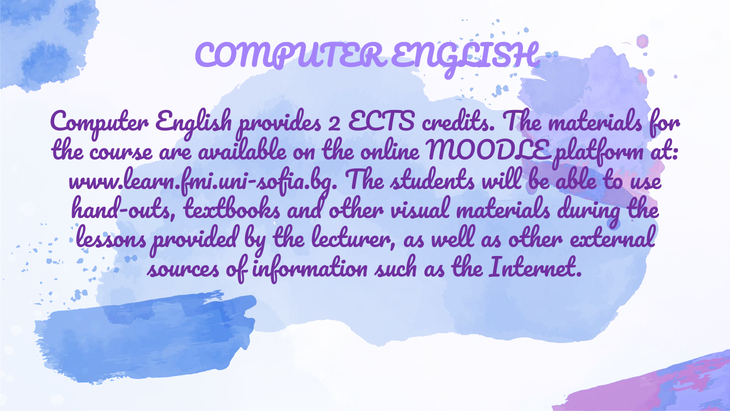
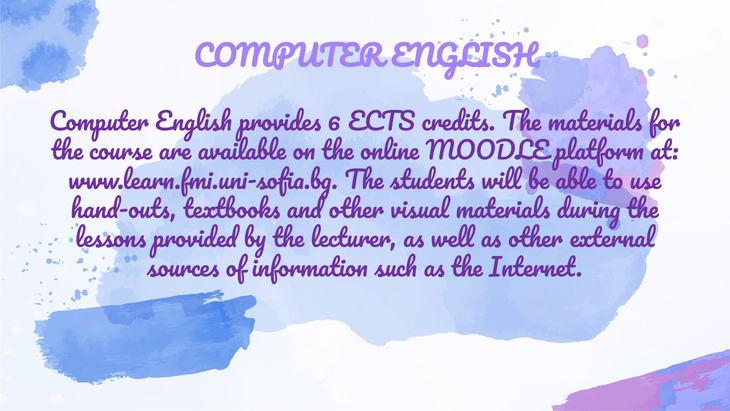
2: 2 -> 6 (334, 122)
